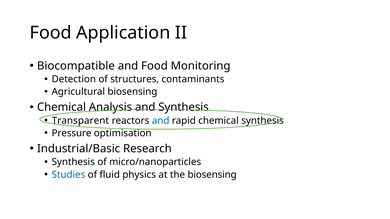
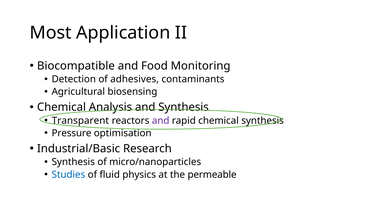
Food: Food -> Most (51, 33)
structures: structures -> adhesives (135, 79)
and colour: blue -> purple (161, 121)
the biosensing: biosensing -> permeable (212, 175)
